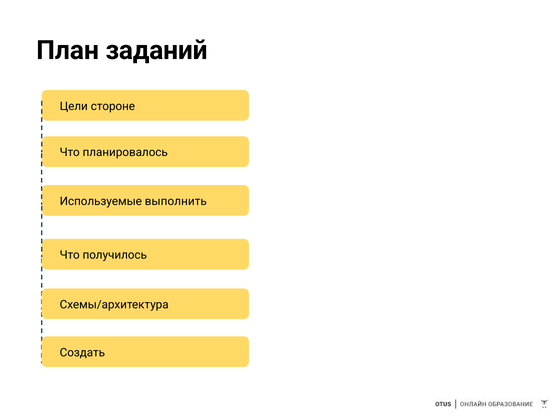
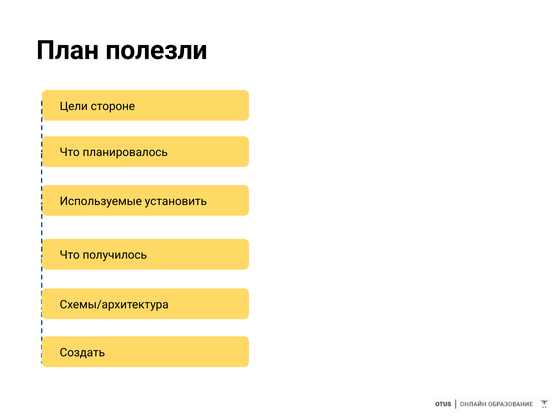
заданий: заданий -> полезли (156, 50)
выполнить: выполнить -> установить (176, 201)
